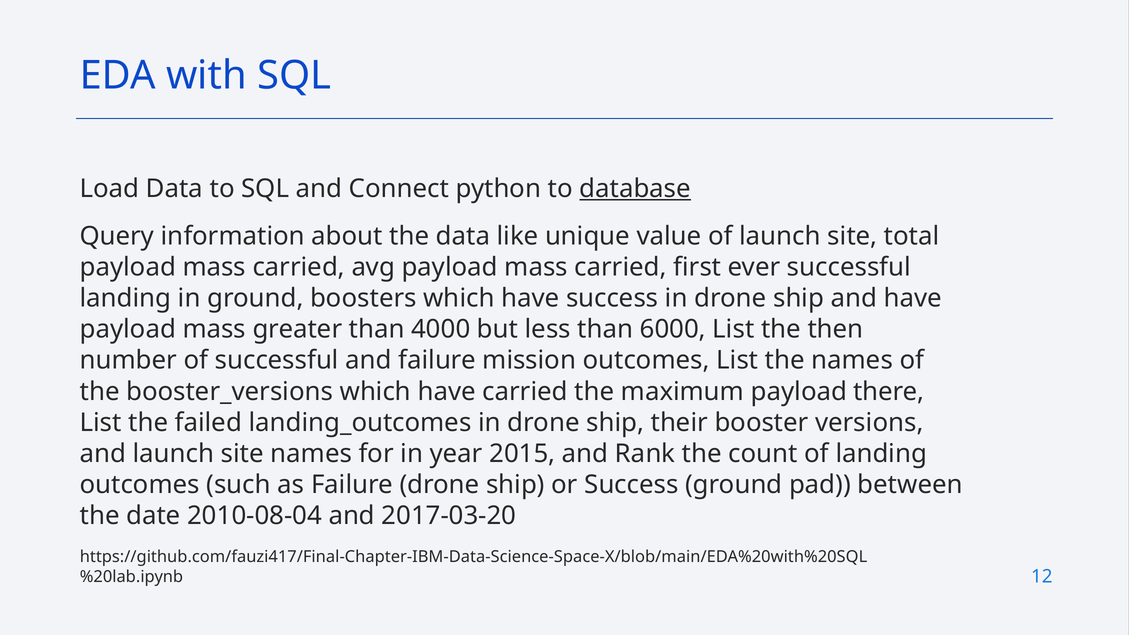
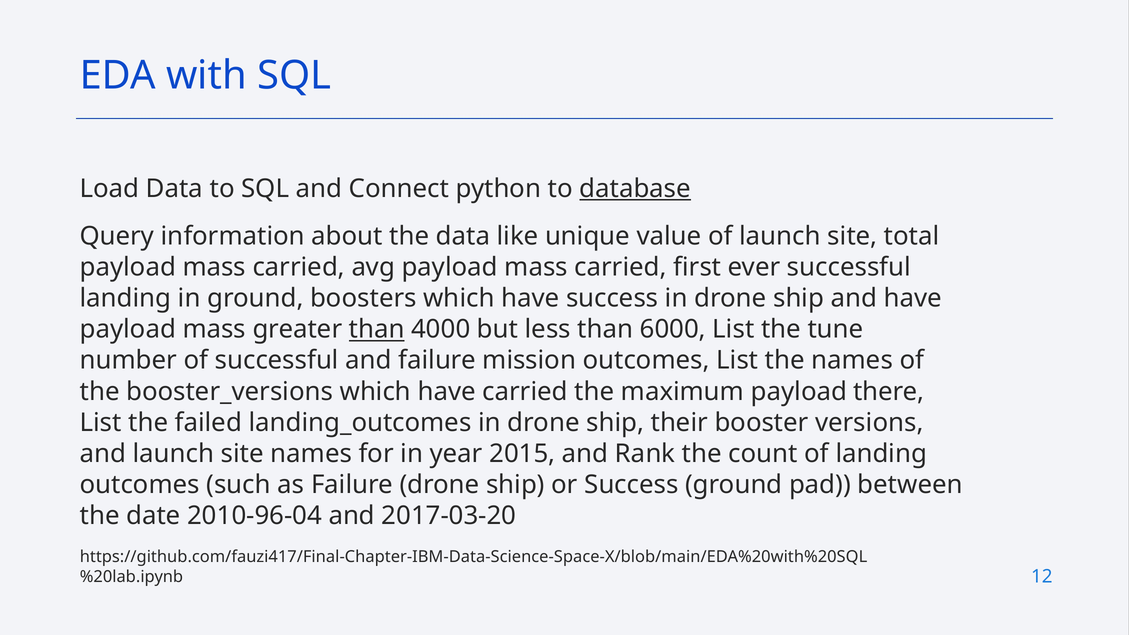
than underline: none -> present (377, 329)
then: then -> tune (835, 329)
2010-08-04: 2010-08-04 -> 2010-96-04 (255, 516)
